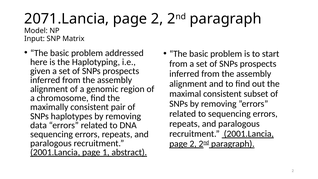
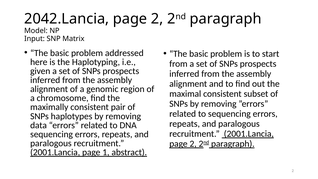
2071.Lancia: 2071.Lancia -> 2042.Lancia (67, 19)
